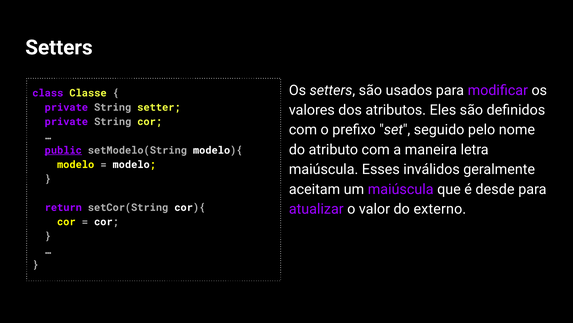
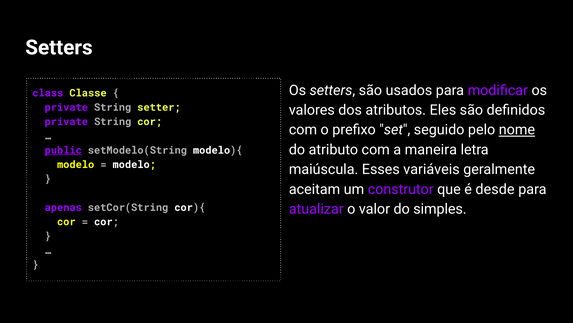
nome underline: none -> present (517, 130)
inválidos: inválidos -> variáveis (432, 169)
um maiúscula: maiúscula -> construtor (401, 189)
externo: externo -> simples (440, 209)
return: return -> apenas (63, 207)
